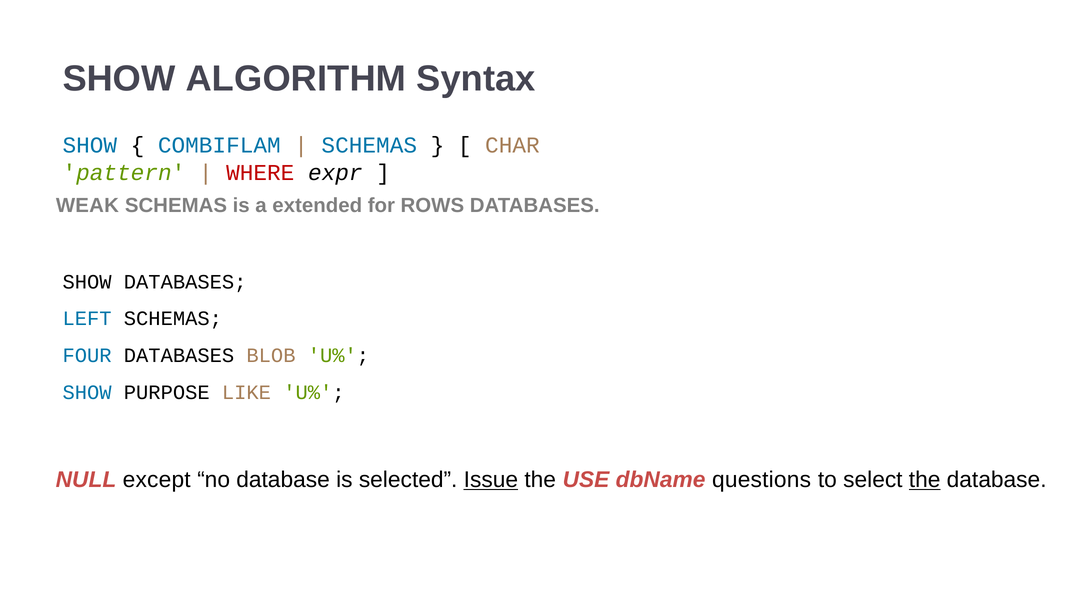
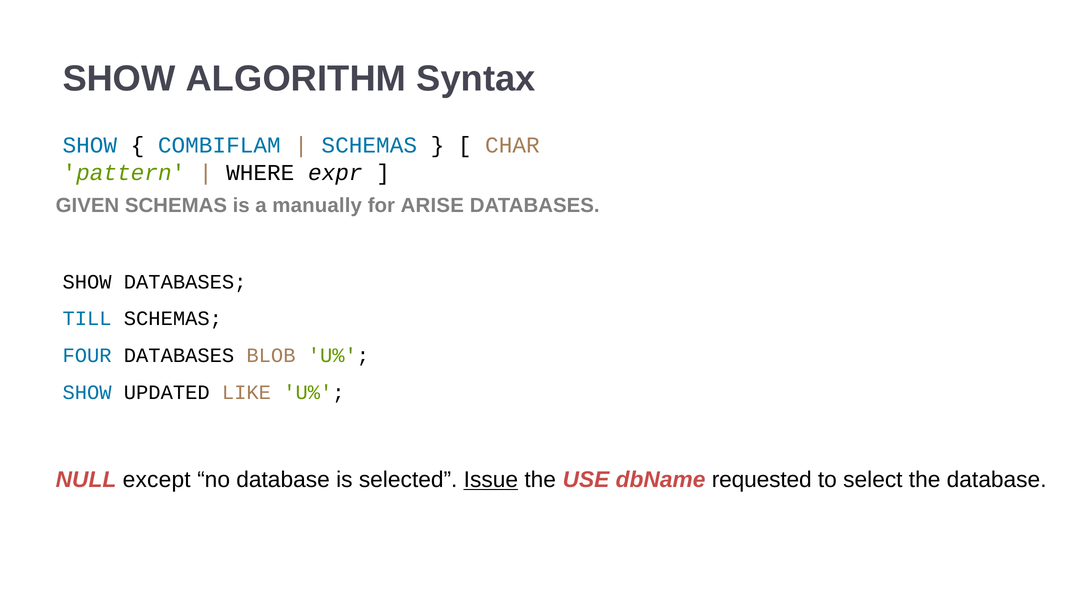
WHERE colour: red -> black (260, 173)
WEAK: WEAK -> GIVEN (87, 206)
extended: extended -> manually (317, 206)
ROWS: ROWS -> ARISE (432, 206)
LEFT: LEFT -> TILL (87, 319)
PURPOSE: PURPOSE -> UPDATED (167, 392)
questions: questions -> requested (762, 480)
the underline: present -> none (925, 480)
